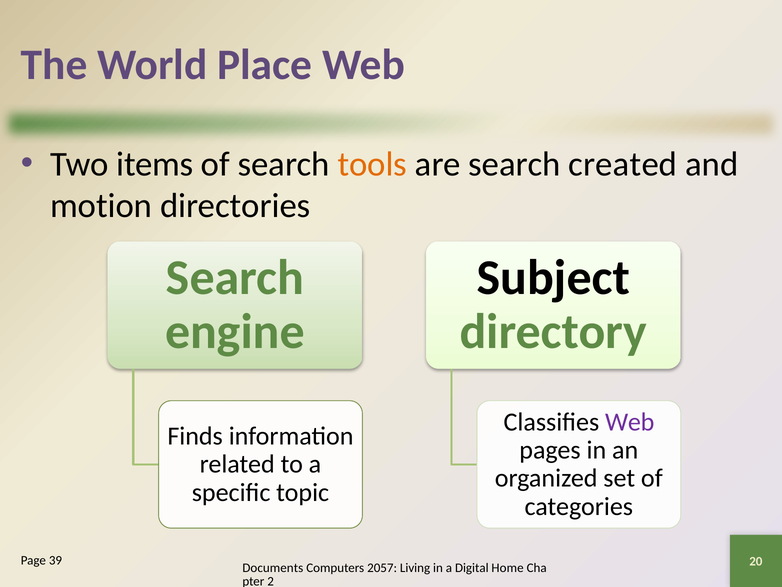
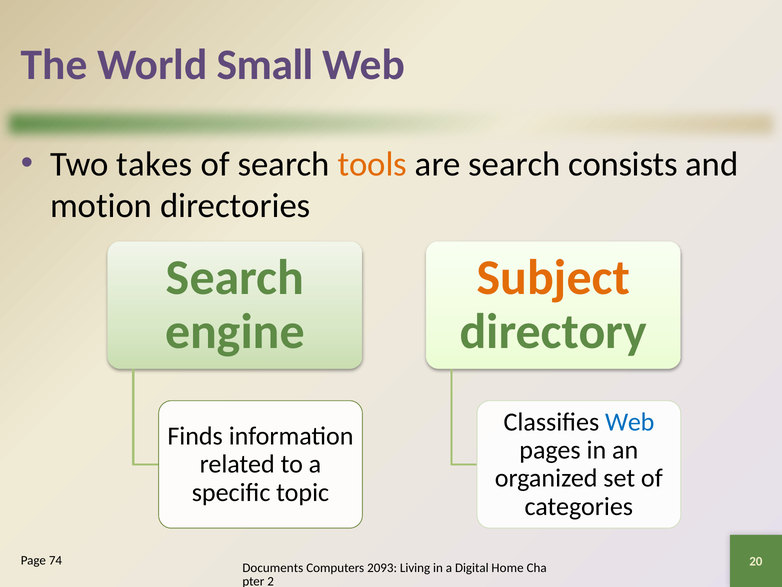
Place: Place -> Small (265, 65)
items: items -> takes (154, 164)
created: created -> consists (623, 164)
Subject colour: black -> orange (553, 278)
Web colour: purple -> blue (630, 422)
39: 39 -> 74 (55, 560)
2057: 2057 -> 2093 (382, 568)
